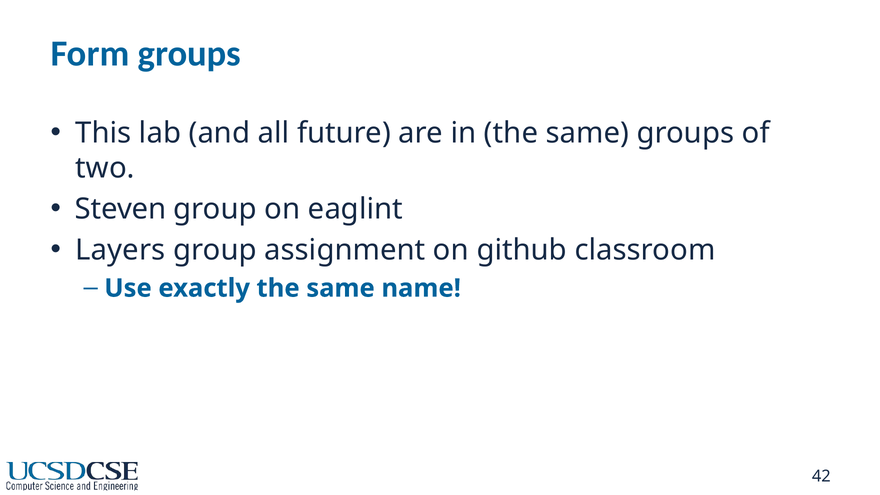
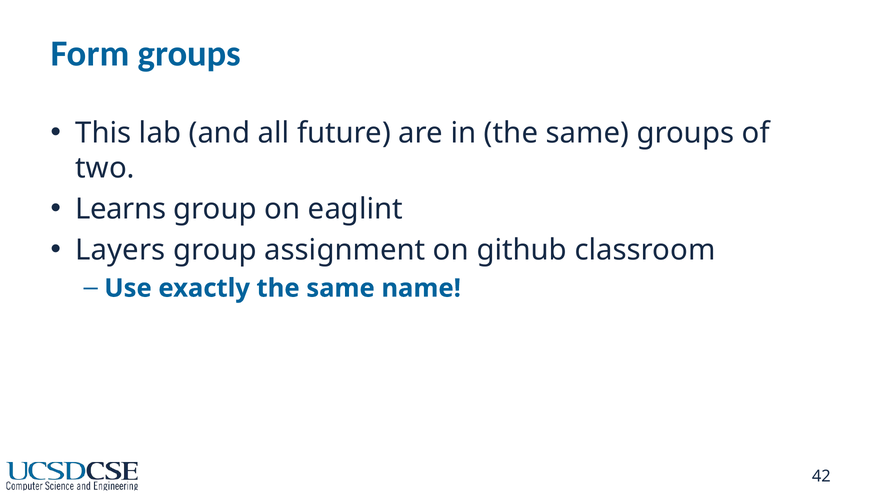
Steven: Steven -> Learns (121, 209)
